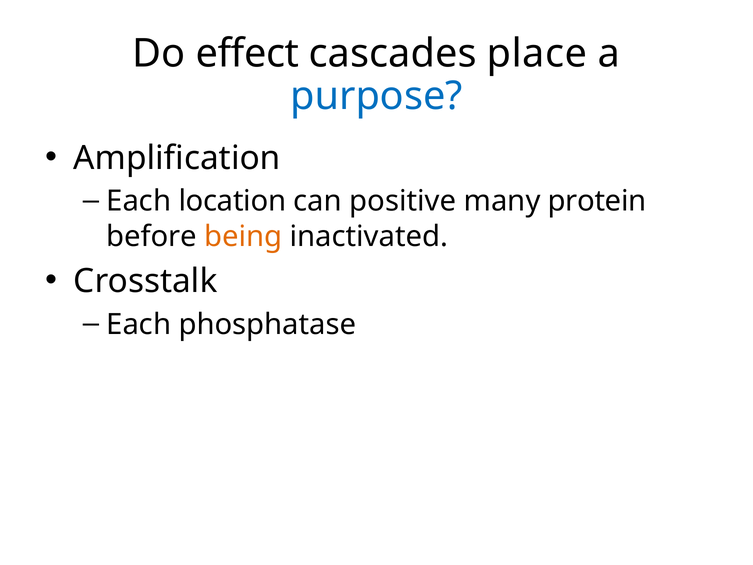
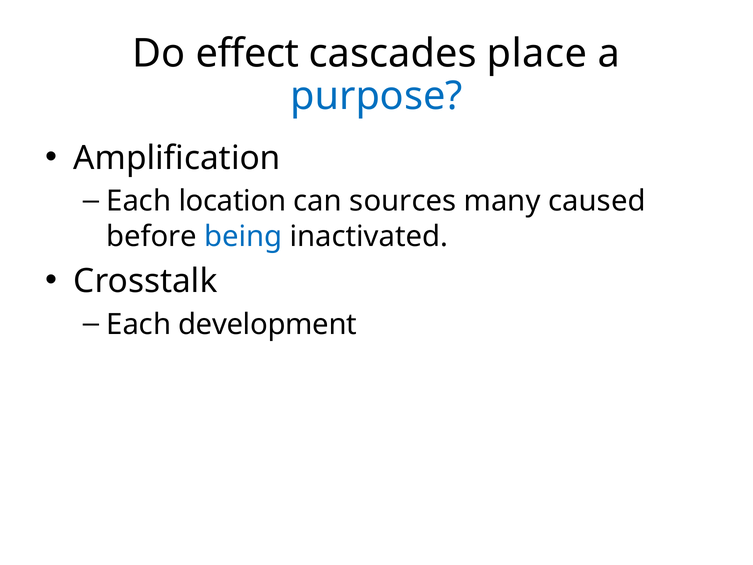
positive: positive -> sources (403, 201)
protein: protein -> caused (597, 201)
being colour: orange -> blue (243, 236)
phosphatase: phosphatase -> development (268, 324)
